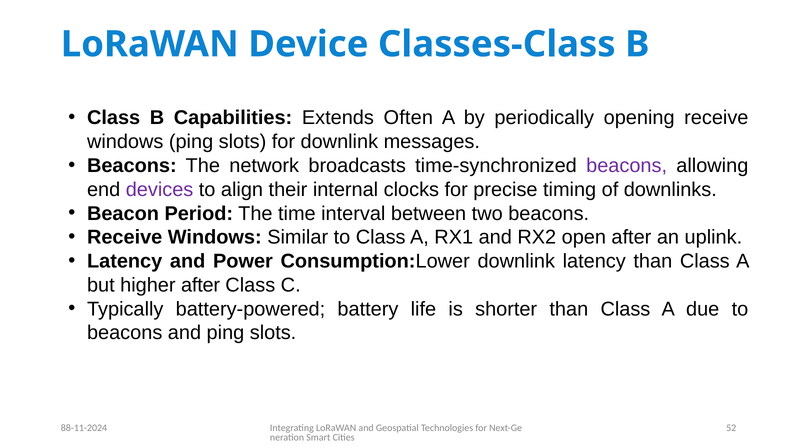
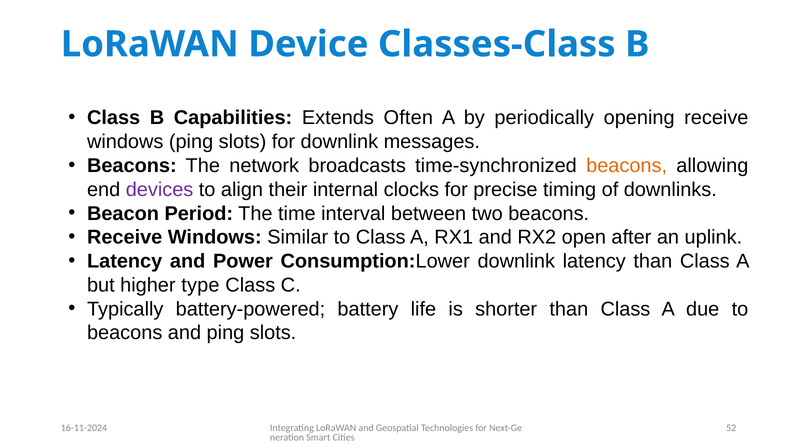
beacons colour: purple -> orange (627, 166)
higher after: after -> type (200, 285)
88-11-2024: 88-11-2024 -> 16-11-2024 (84, 428)
